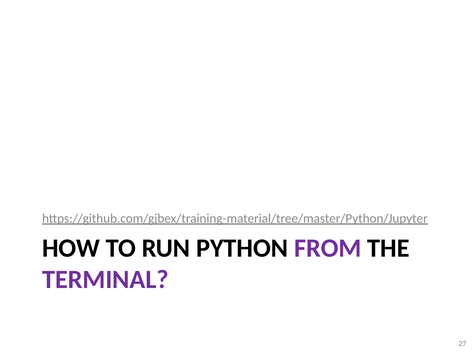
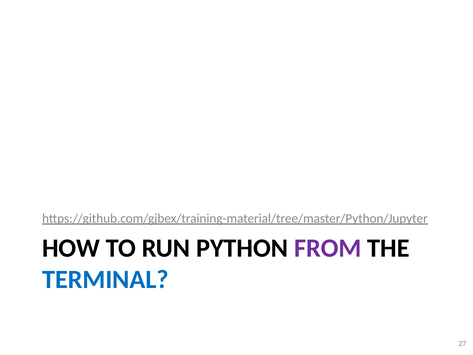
TERMINAL colour: purple -> blue (105, 279)
